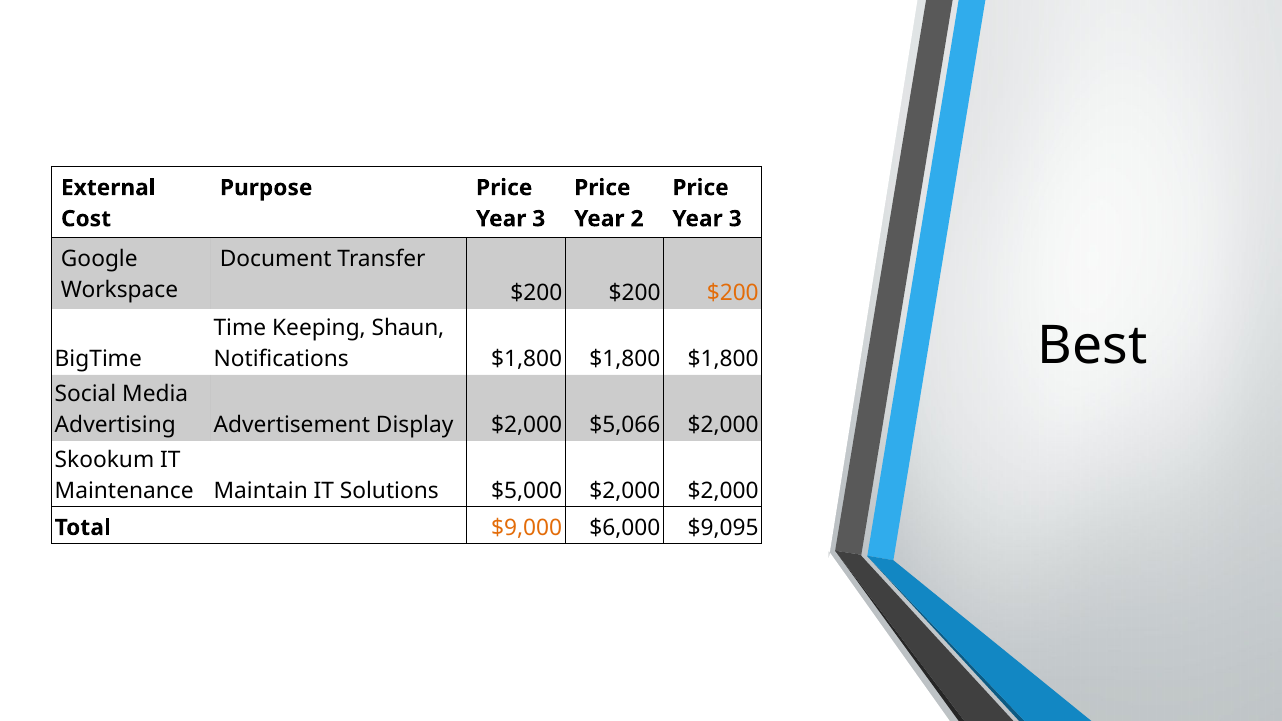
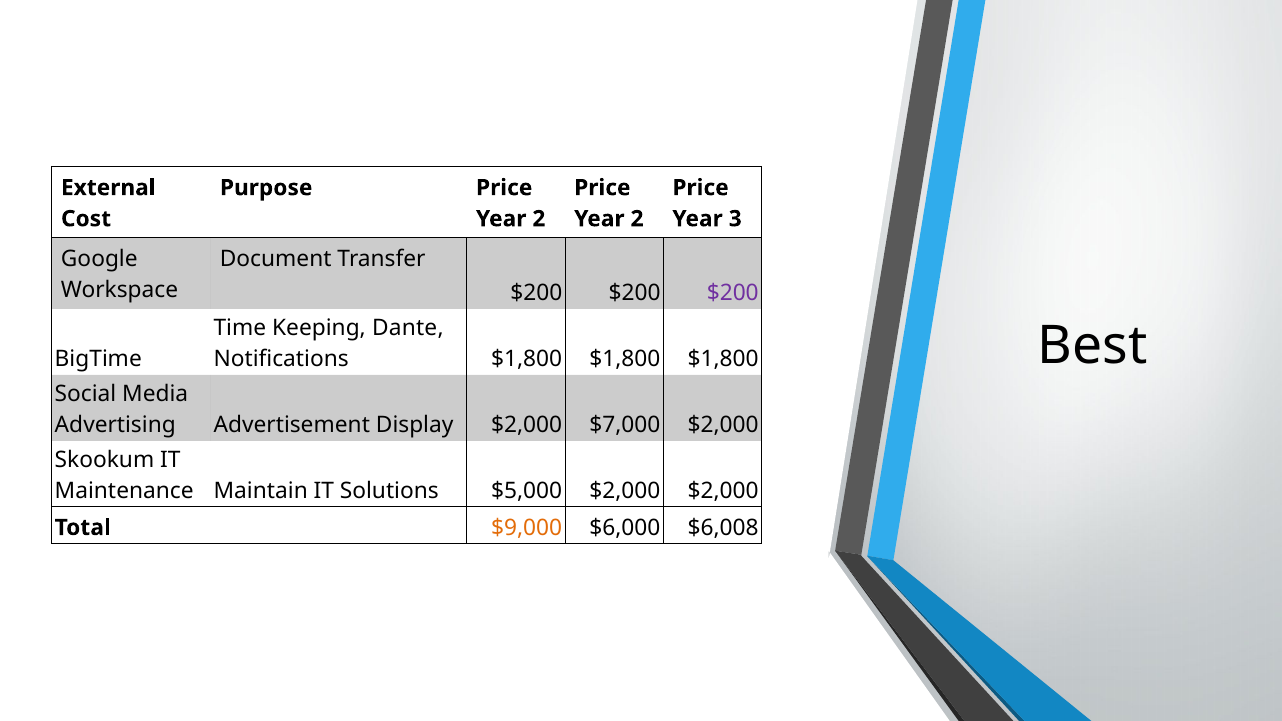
3: 3 -> 2 (539, 219)
$200 colour: orange -> purple (733, 293)
Shaun: Shaun -> Dante (408, 328)
$5,066: $5,066 -> $7,000 (625, 425)
$9,095: $9,095 -> $6,008 (723, 528)
